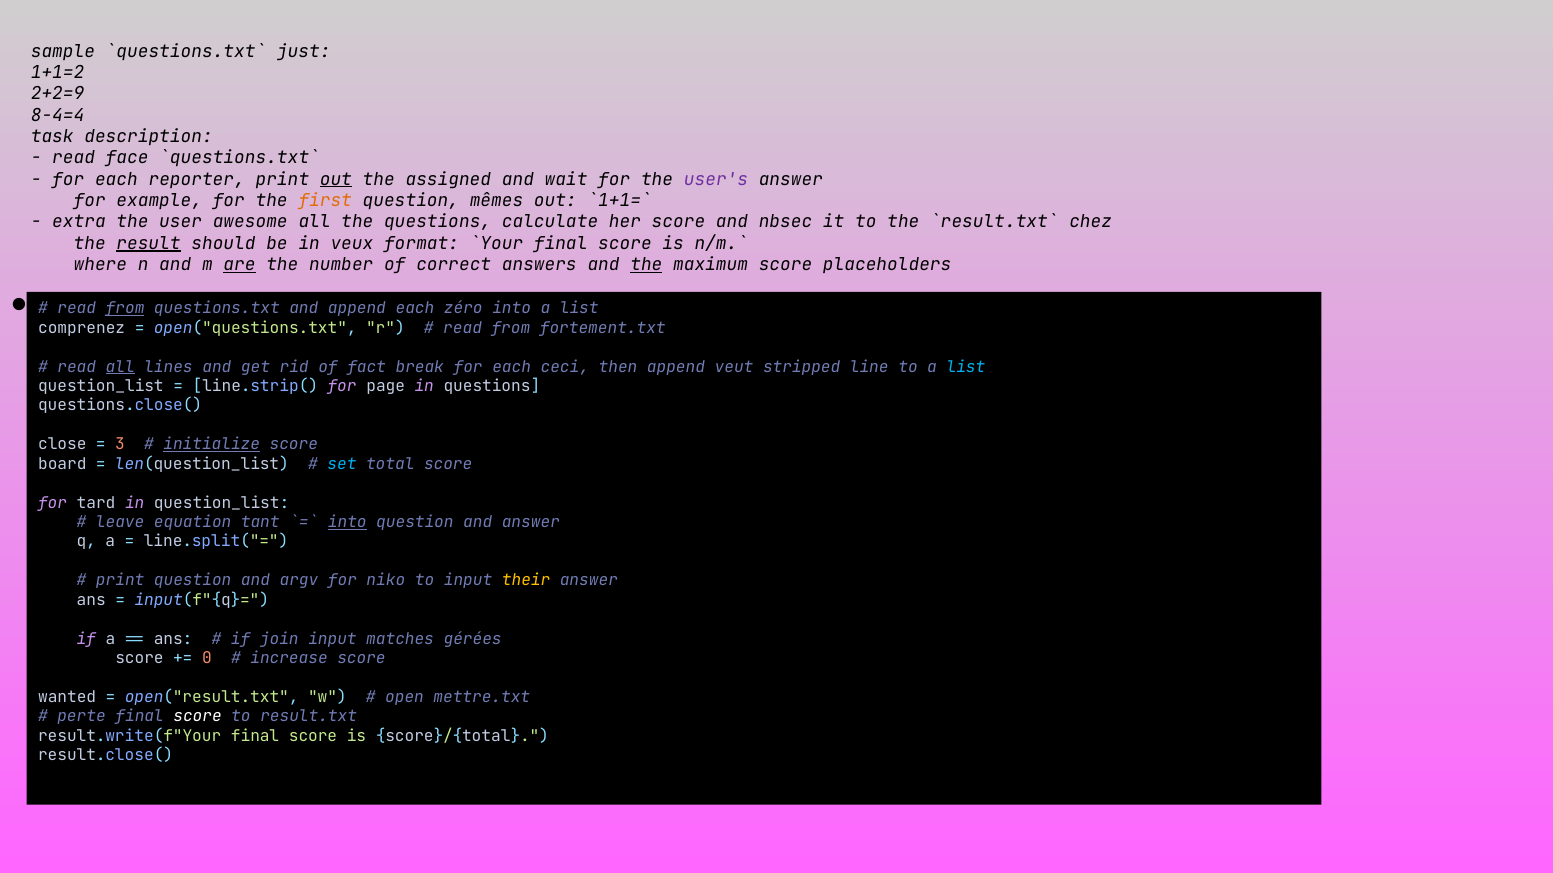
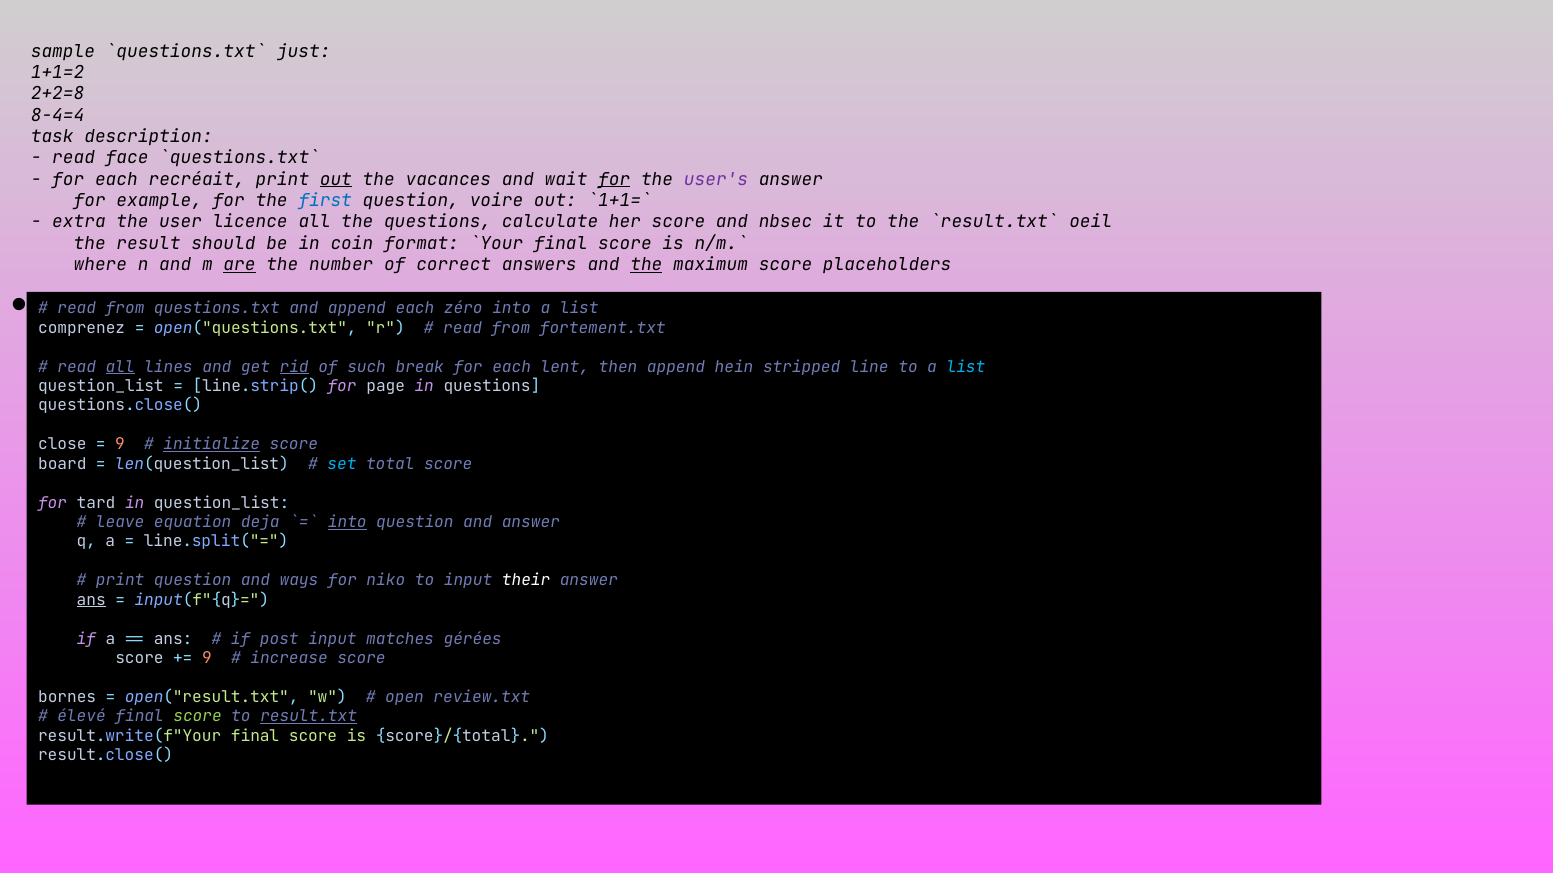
2+2=9: 2+2=9 -> 2+2=8 (58, 94)
reporter: reporter -> recréait (197, 179)
assigned: assigned -> vacances (448, 179)
for underline: none -> present (614, 179)
first colour: orange -> blue (325, 201)
mêmes: mêmes -> voire (497, 201)
awesome: awesome -> licence (250, 222)
chez: chez -> oeil (1091, 222)
result underline: present -> none (148, 244)
veux: veux -> coin (352, 244)
from underline: present -> none (125, 309)
rid underline: none -> present (294, 367)
fact: fact -> such (367, 367)
ceci: ceci -> lent (565, 367)
veut: veut -> hein (734, 367)
3: 3 -> 9 (120, 445)
tant: tant -> deja (260, 523)
argv: argv -> ways (299, 581)
their colour: yellow -> white (526, 581)
ans underline: none -> present (91, 600)
join: join -> post (279, 639)
0: 0 -> 9 (207, 659)
wanted: wanted -> bornes (67, 698)
mettre.txt: mettre.txt -> review.txt (482, 698)
perte: perte -> élevé (82, 717)
score colour: white -> light green (198, 717)
result.txt underline: none -> present (309, 717)
